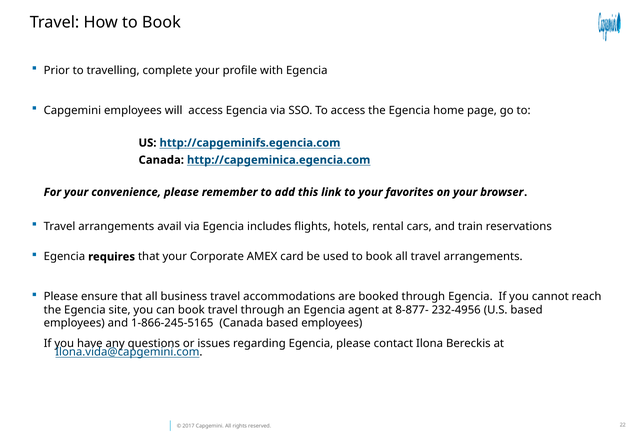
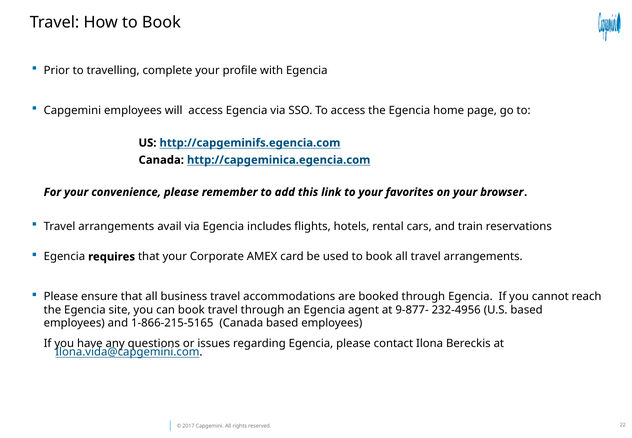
8-877-: 8-877- -> 9-877- (412, 310)
1-866-245-5165: 1-866-245-5165 -> 1-866-215-5165 (172, 323)
